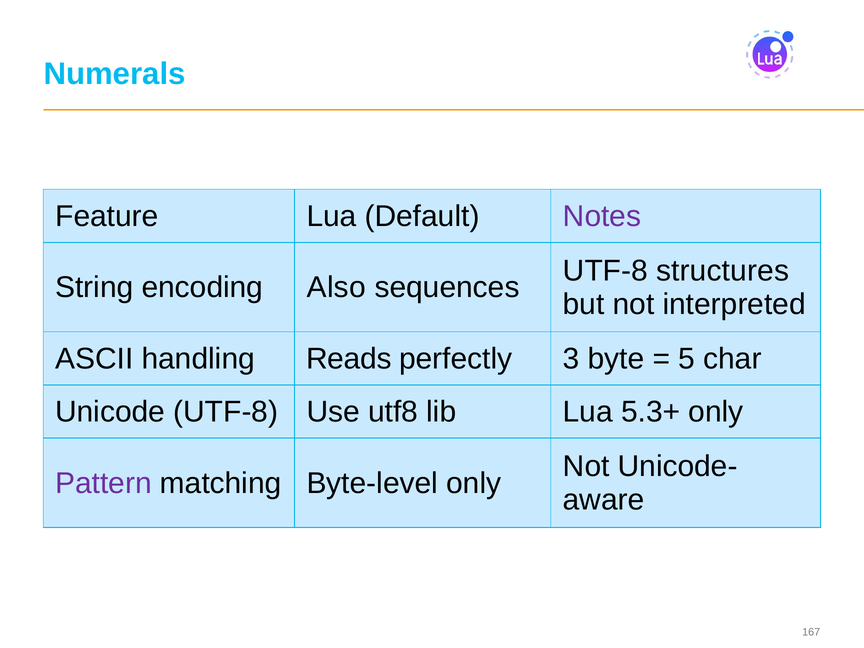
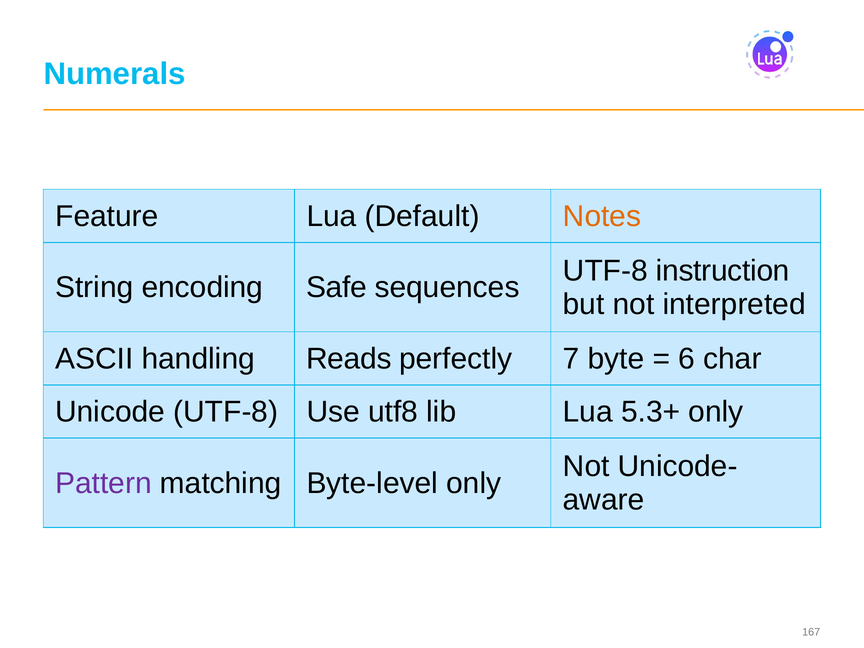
Notes colour: purple -> orange (602, 216)
structures: structures -> instruction (723, 271)
Also: Also -> Safe (337, 288)
3: 3 -> 7 (571, 359)
5: 5 -> 6 (687, 359)
